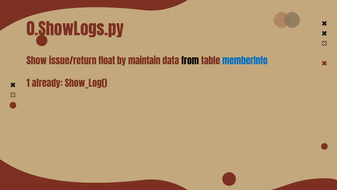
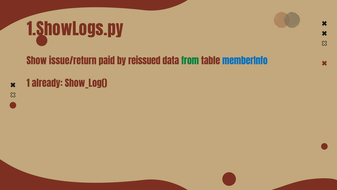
0.ShowLogs.py: 0.ShowLogs.py -> 1.ShowLogs.py (75, 30)
float: float -> paid (107, 61)
maintain: maintain -> reissued (144, 61)
from colour: black -> green (190, 61)
